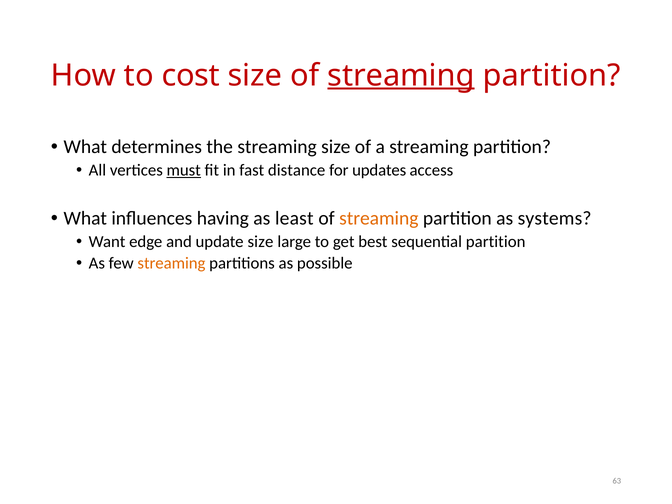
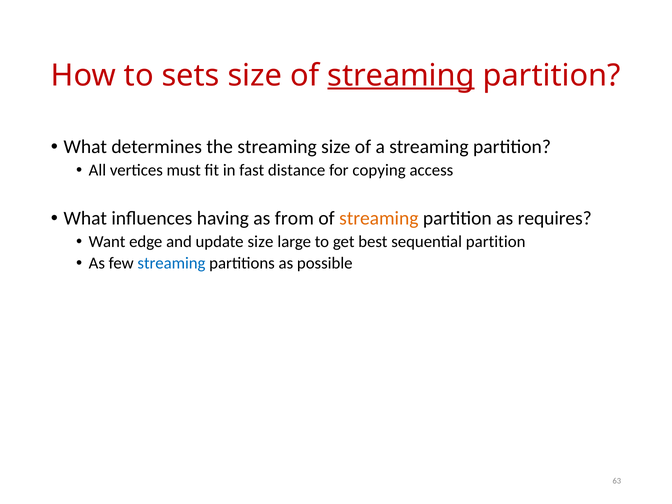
cost: cost -> sets (191, 75)
must underline: present -> none (184, 170)
updates: updates -> copying (379, 170)
least: least -> from (294, 218)
systems: systems -> requires (555, 218)
streaming colour: orange -> blue (171, 263)
